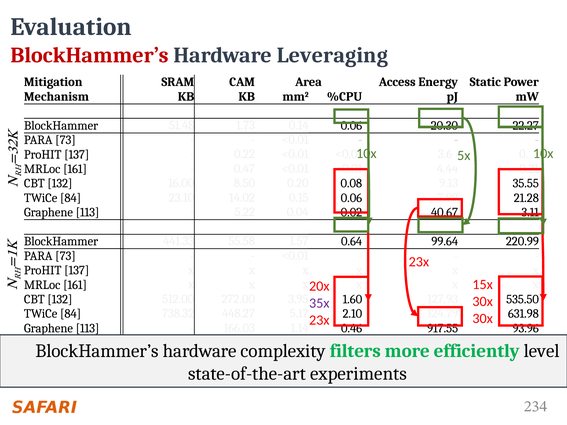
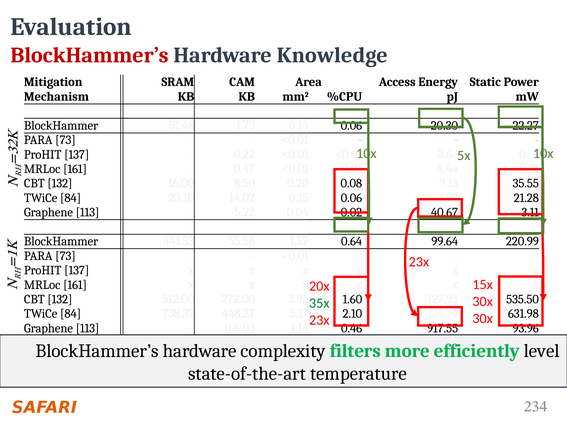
Leveraging: Leveraging -> Knowledge (332, 55)
35x colour: purple -> green (319, 303)
experiments: experiments -> temperature (359, 374)
